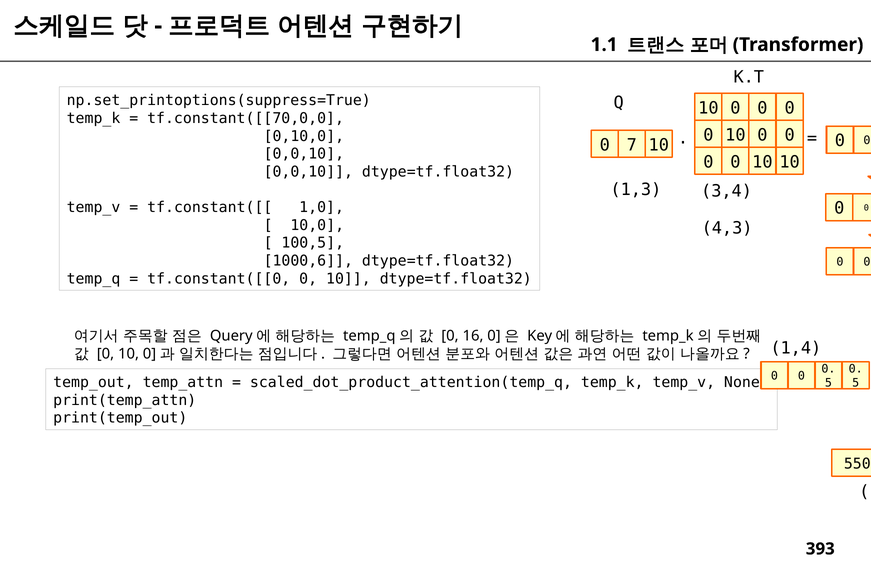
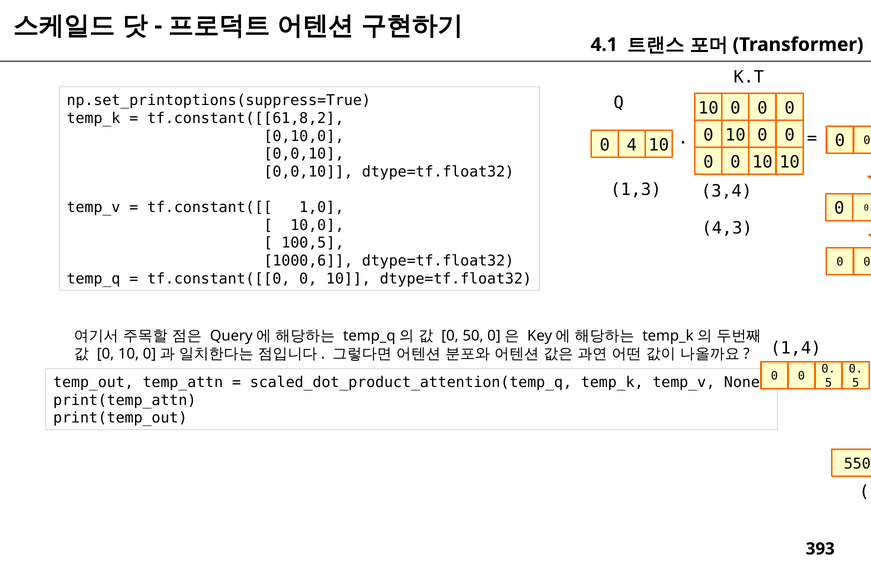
1.1: 1.1 -> 4.1 (604, 45)
tf.constant([[70,0,0: tf.constant([[70,0,0 -> tf.constant([[61,8,2 (246, 118)
7: 7 -> 4 (632, 145)
16: 16 -> 50 (473, 336)
